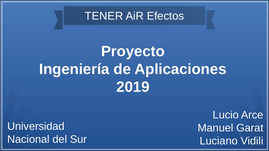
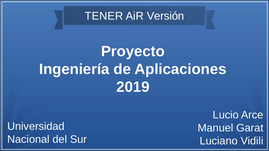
Efectos: Efectos -> Versión (166, 16)
